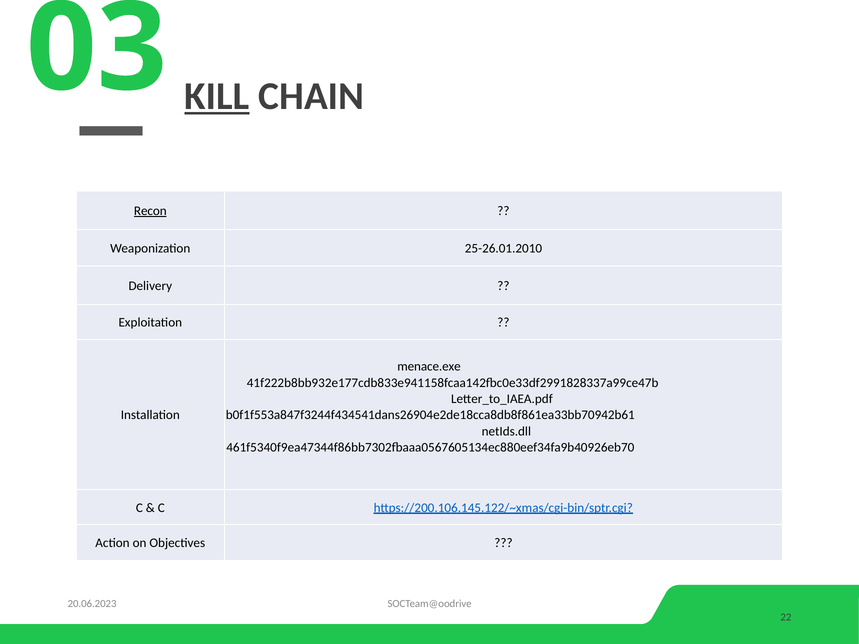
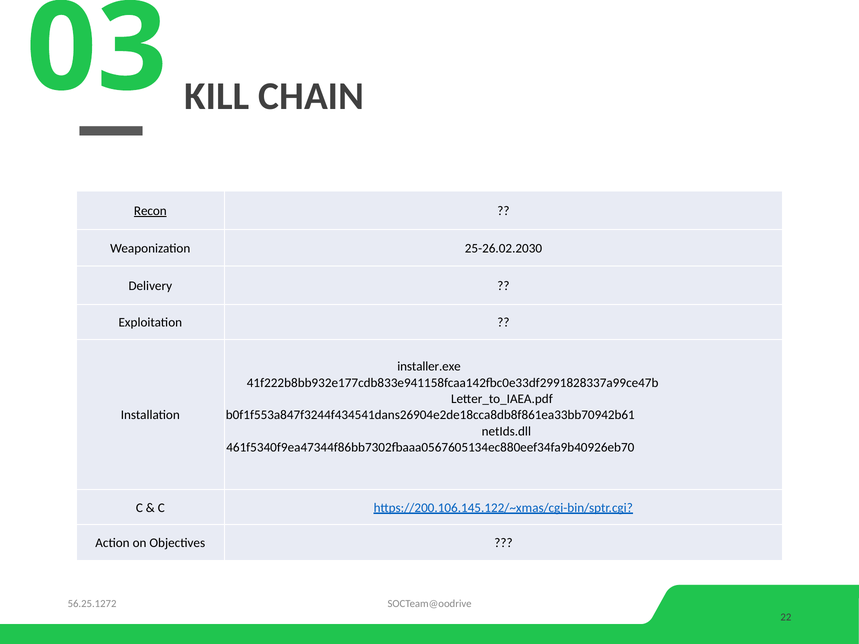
KILL underline: present -> none (217, 96)
25-26.01.2010: 25-26.01.2010 -> 25-26.02.2030 (503, 248)
menace.exe: menace.exe -> installer.exe (429, 367)
20.06.2023: 20.06.2023 -> 56.25.1272 (92, 604)
